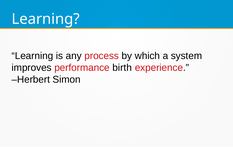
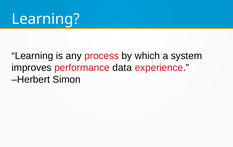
birth: birth -> data (122, 68)
